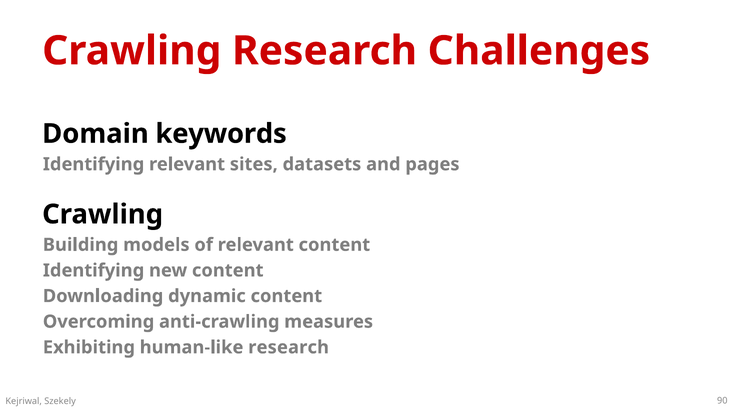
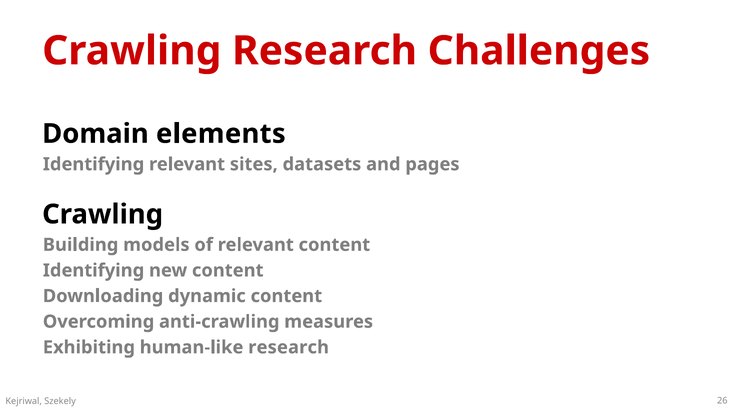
keywords: keywords -> elements (221, 134)
90: 90 -> 26 (722, 401)
